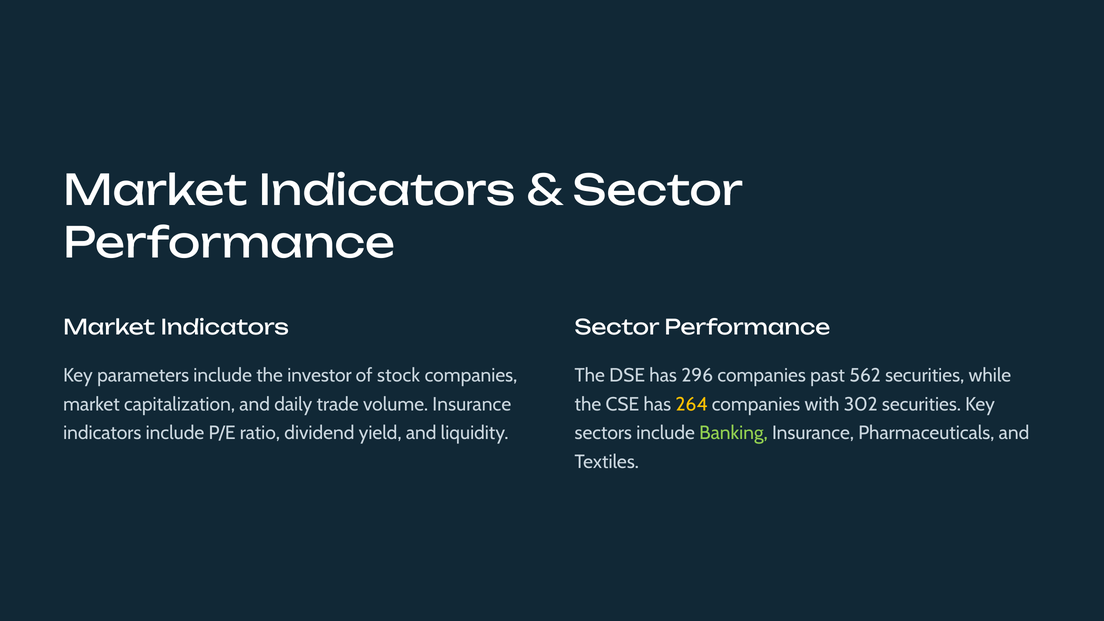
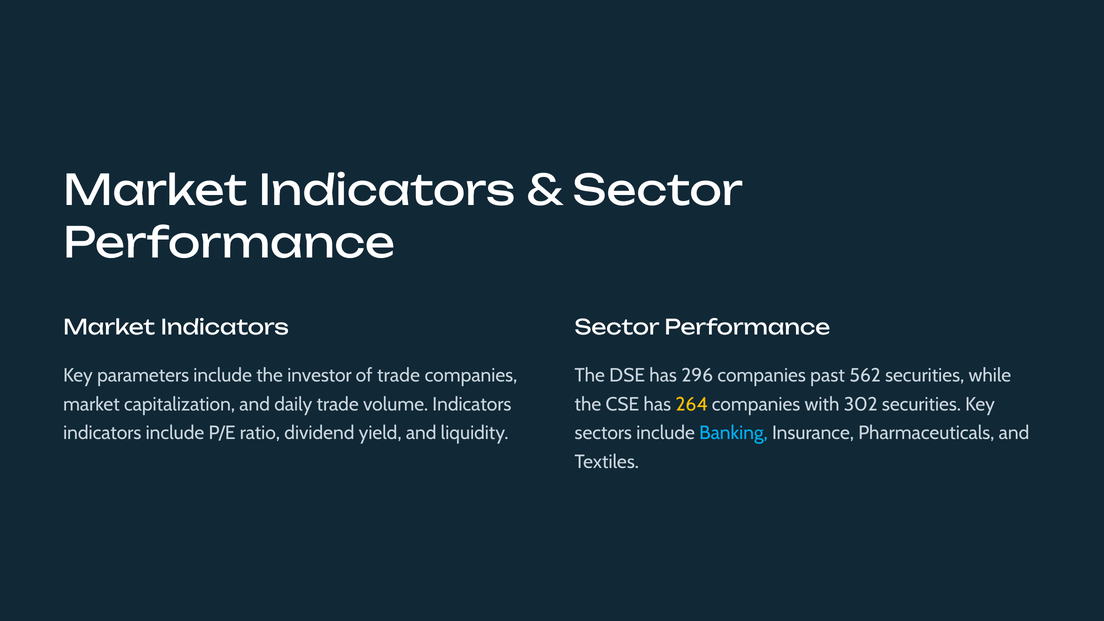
of stock: stock -> trade (399, 376)
volume Insurance: Insurance -> Indicators (472, 404)
Banking colour: light green -> light blue (733, 433)
